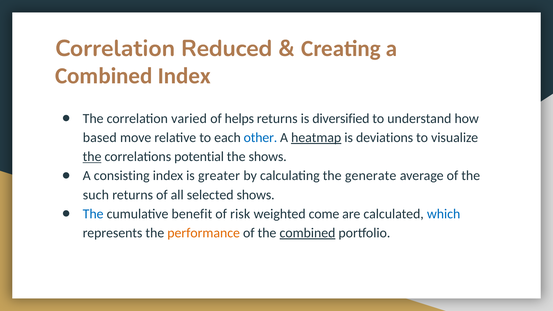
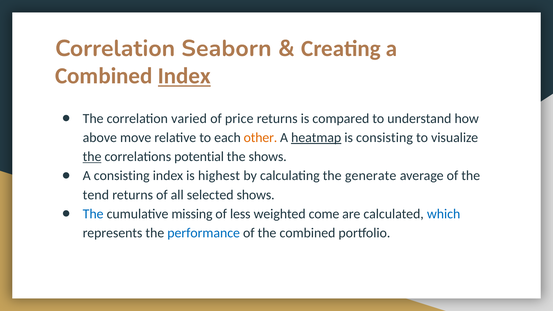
Reduced: Reduced -> Seaborn (226, 48)
Index underline: none -> present (184, 76)
helps: helps -> price (239, 119)
diversified: diversified -> compared (341, 119)
based: based -> above (100, 138)
other colour: blue -> orange (260, 138)
is deviations: deviations -> consisting (384, 138)
greater: greater -> highest (219, 176)
such: such -> tend (96, 195)
benefit: benefit -> missing (192, 214)
risk: risk -> less (240, 214)
performance colour: orange -> blue (204, 233)
combined underline: present -> none (307, 233)
